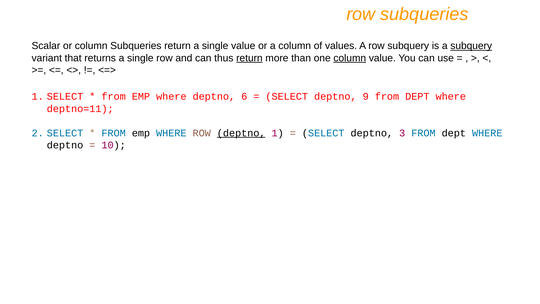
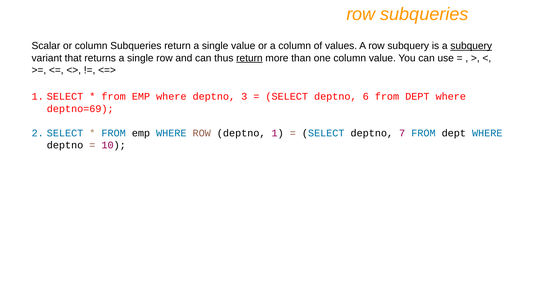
column underline: present -> none (350, 58)
6: 6 -> 3 (244, 97)
9: 9 -> 6 (366, 97)
deptno=11: deptno=11 -> deptno=69 (80, 109)
deptno underline: present -> none (241, 133)
3: 3 -> 7 (402, 133)
